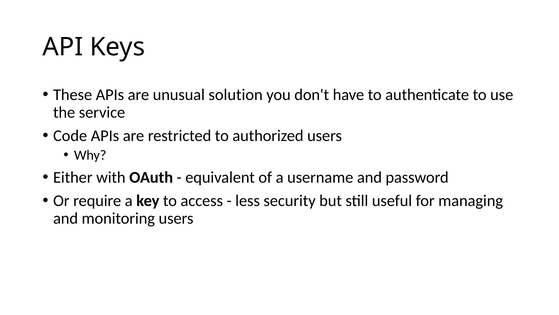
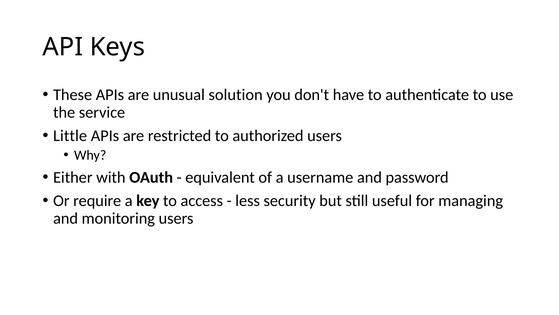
Code: Code -> Little (70, 136)
